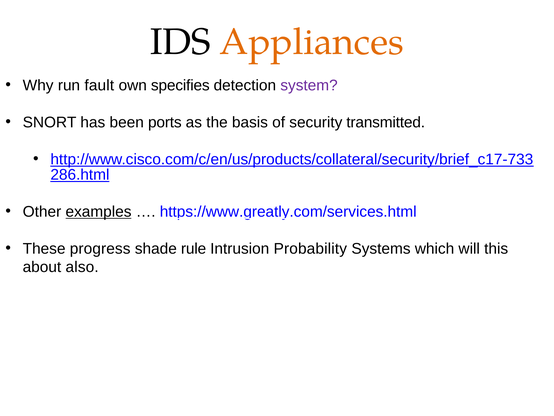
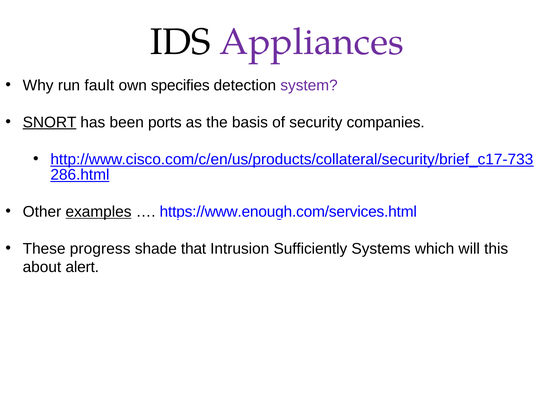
Appliances colour: orange -> purple (312, 42)
SNORT underline: none -> present (50, 122)
transmitted: transmitted -> companies (386, 122)
https://www.greatly.com/services.html: https://www.greatly.com/services.html -> https://www.enough.com/services.html (288, 211)
rule: rule -> that (194, 248)
Probability: Probability -> Sufficiently (310, 248)
also: also -> alert (82, 267)
